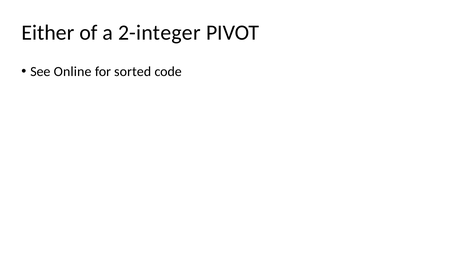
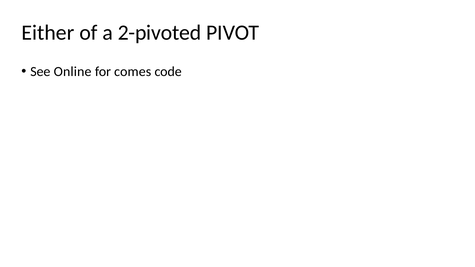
2-integer: 2-integer -> 2-pivoted (159, 33)
sorted: sorted -> comes (133, 72)
